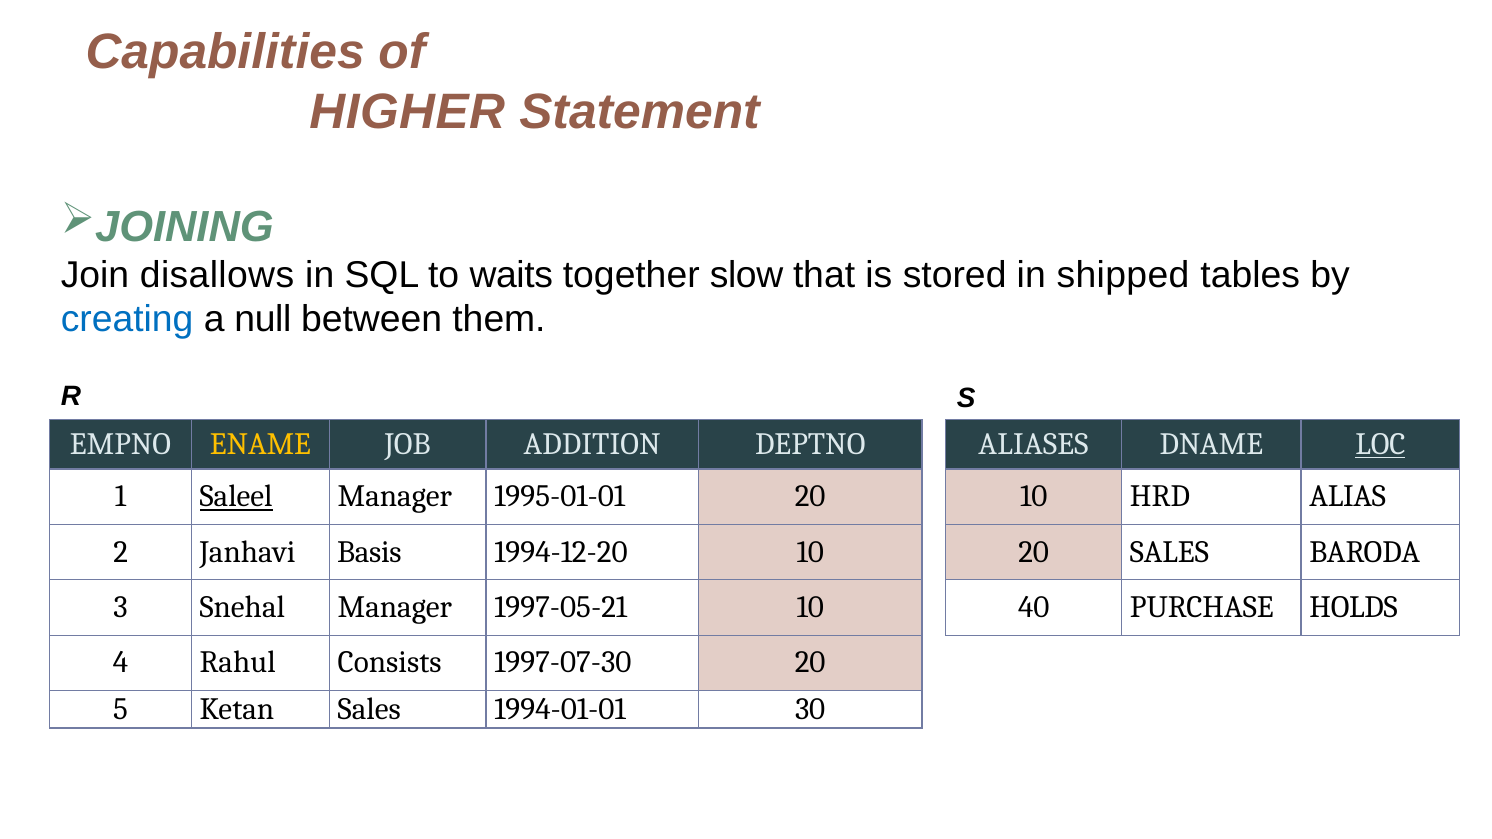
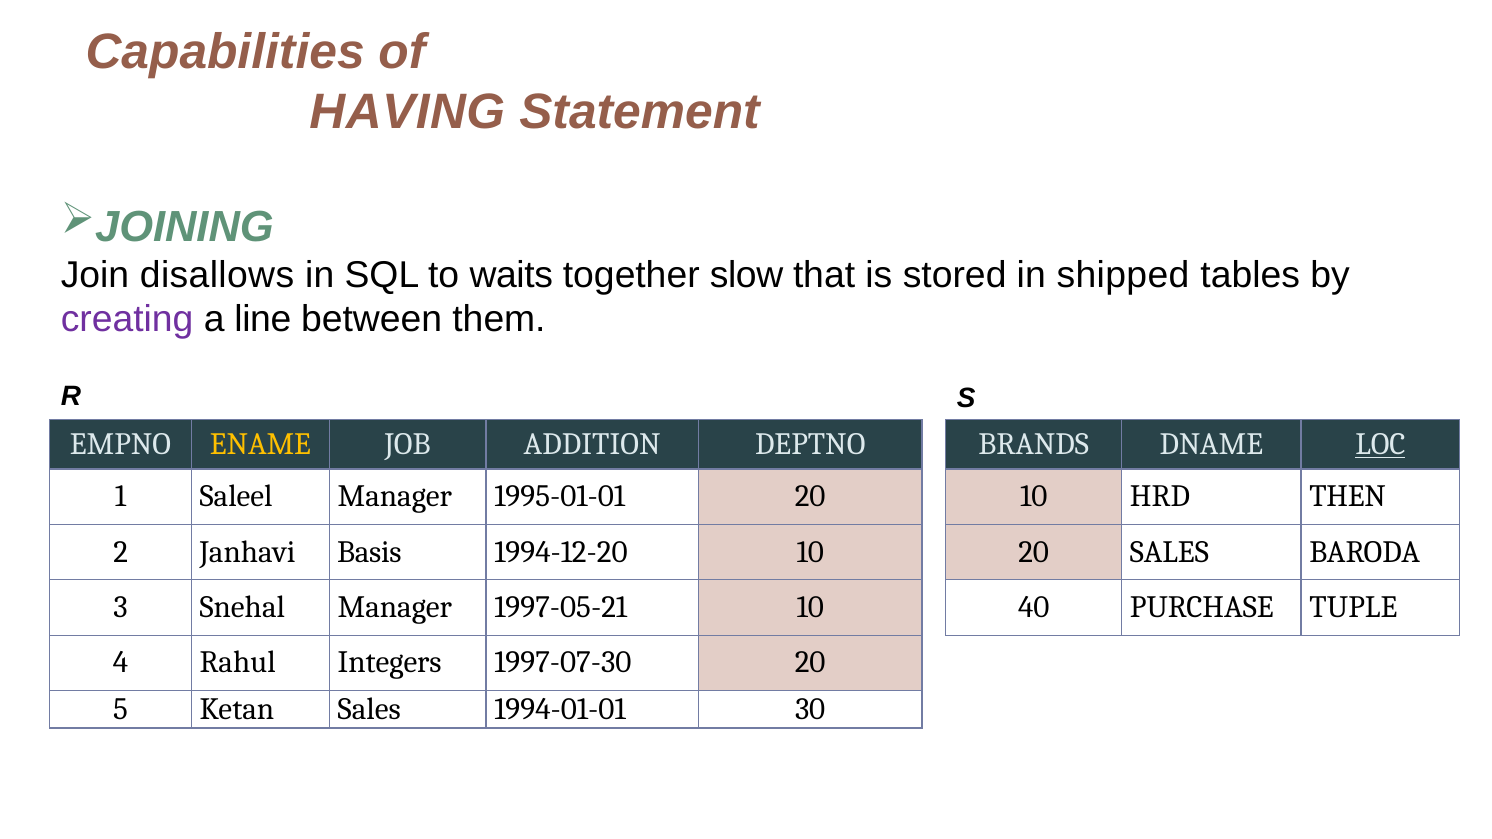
HIGHER: HIGHER -> HAVING (407, 112)
creating colour: blue -> purple (127, 320)
null: null -> line (263, 320)
ALIASES: ALIASES -> BRANDS (1034, 444)
Saleel underline: present -> none (236, 497)
ALIAS: ALIAS -> THEN (1348, 497)
HOLDS: HOLDS -> TUPLE (1353, 607)
Consists: Consists -> Integers (390, 663)
